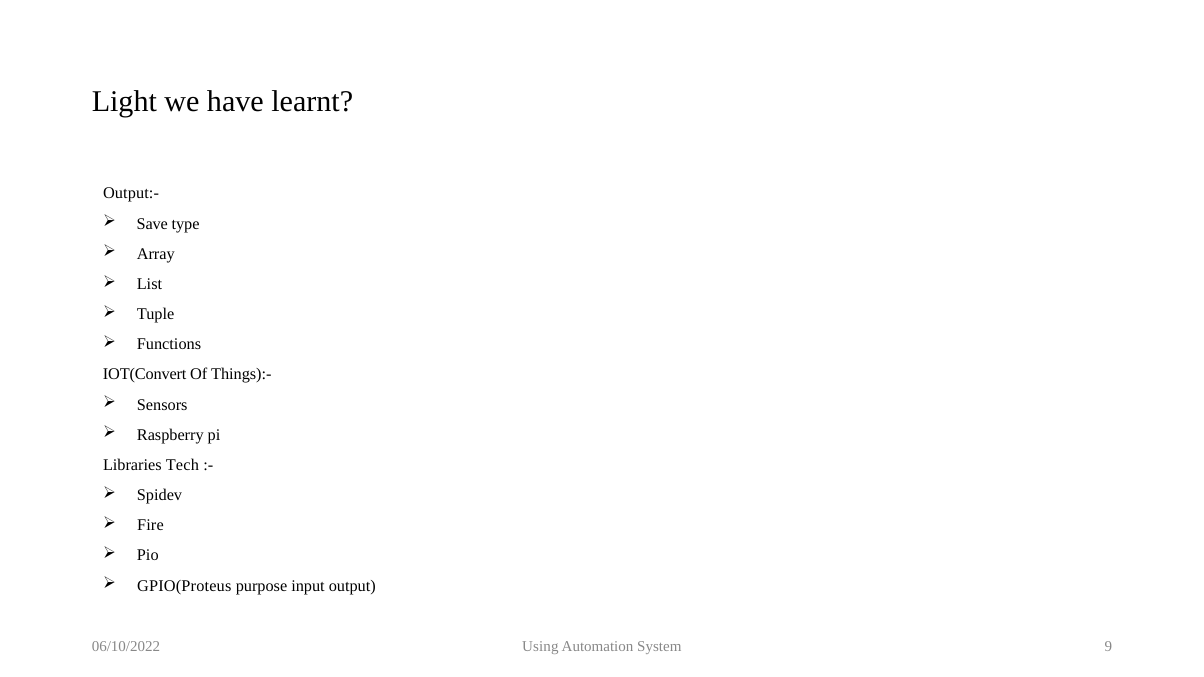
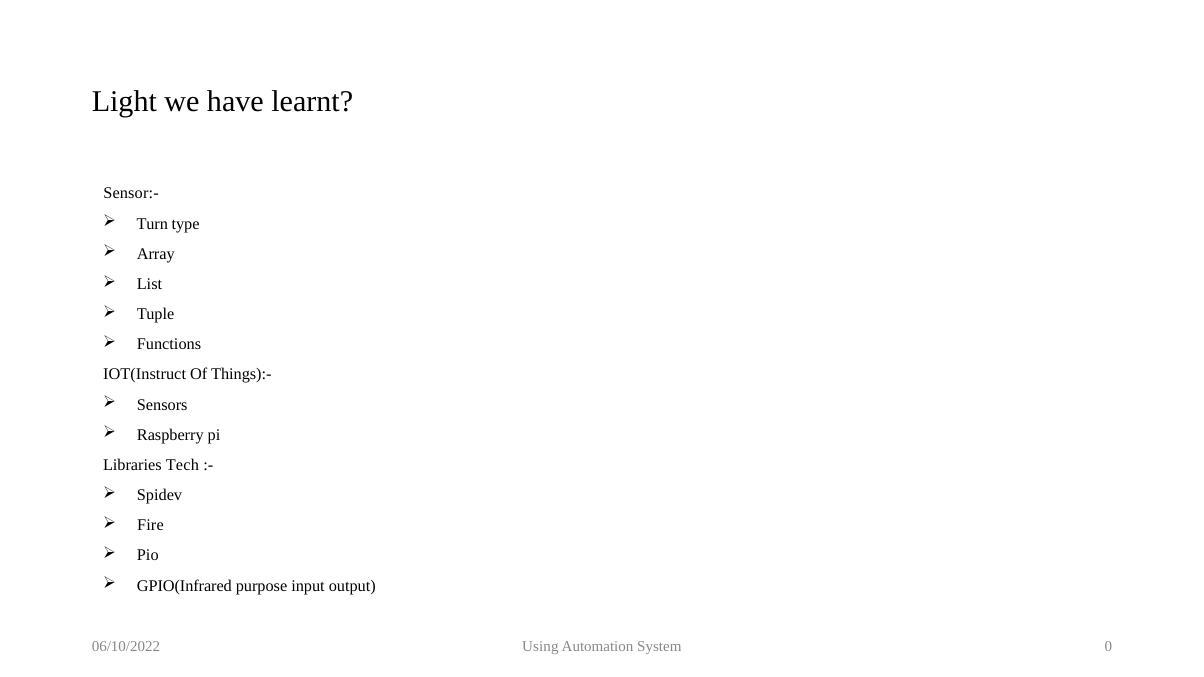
Output:-: Output:- -> Sensor:- (131, 194)
Save: Save -> Turn (152, 224)
IOT(Convert: IOT(Convert -> IOT(Instruct (145, 375)
GPIO(Proteus: GPIO(Proteus -> GPIO(Infrared (184, 586)
9: 9 -> 0 (1108, 647)
